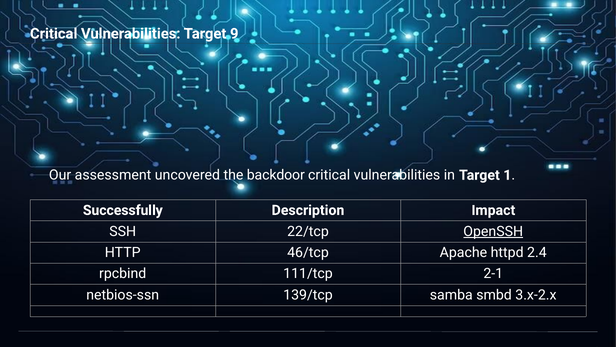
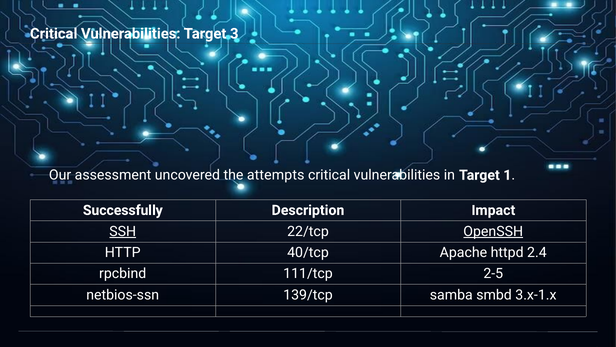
9: 9 -> 3 (234, 34)
backdoor: backdoor -> attempts (276, 175)
SSH underline: none -> present (123, 231)
46/tcp: 46/tcp -> 40/tcp (308, 252)
2-1: 2-1 -> 2-5 (493, 274)
3.x-2.x: 3.x-2.x -> 3.x-1.x (536, 295)
